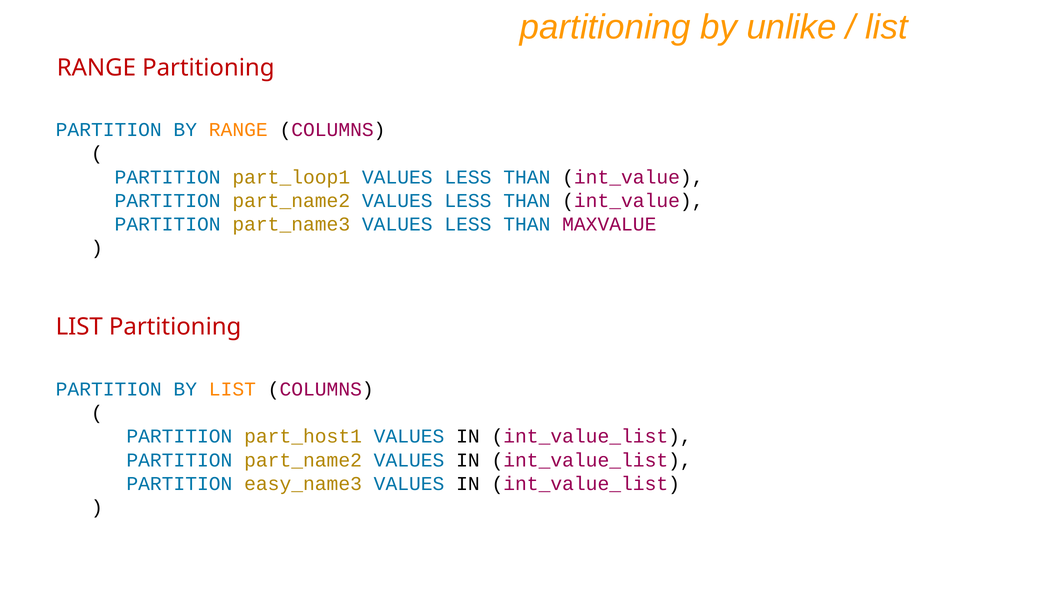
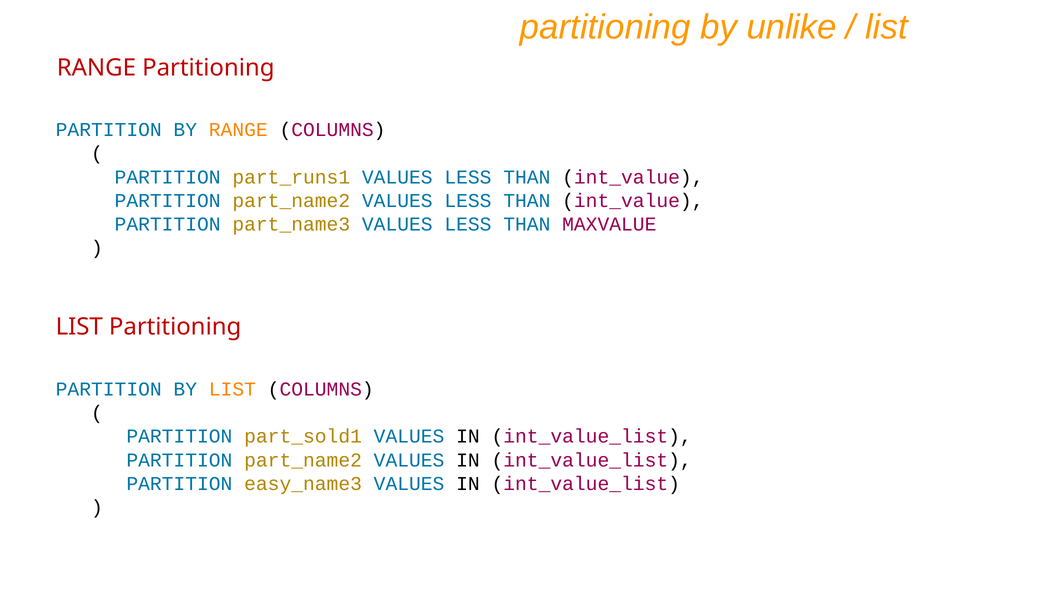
part_loop1: part_loop1 -> part_runs1 (291, 177)
part_host1: part_host1 -> part_sold1 (303, 436)
